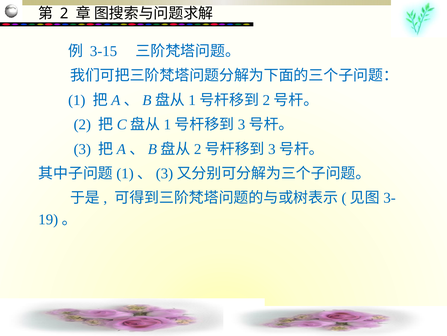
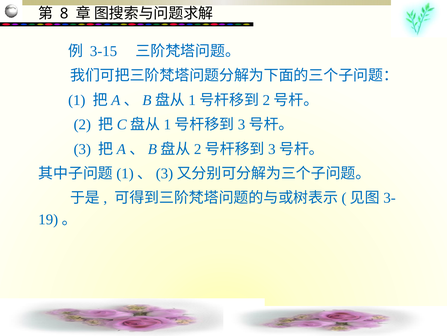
2: 2 -> 8 (64, 14)
